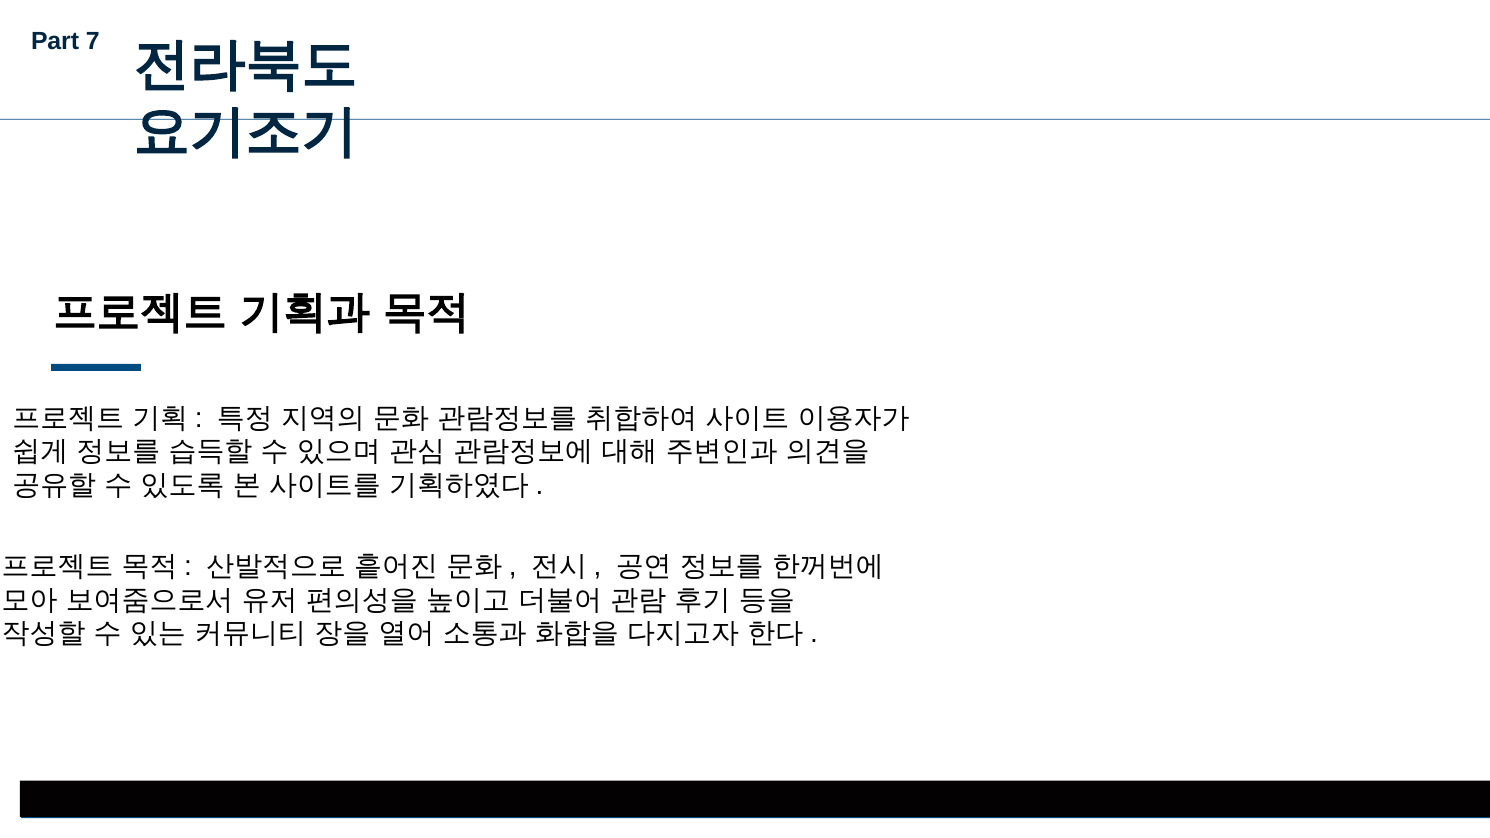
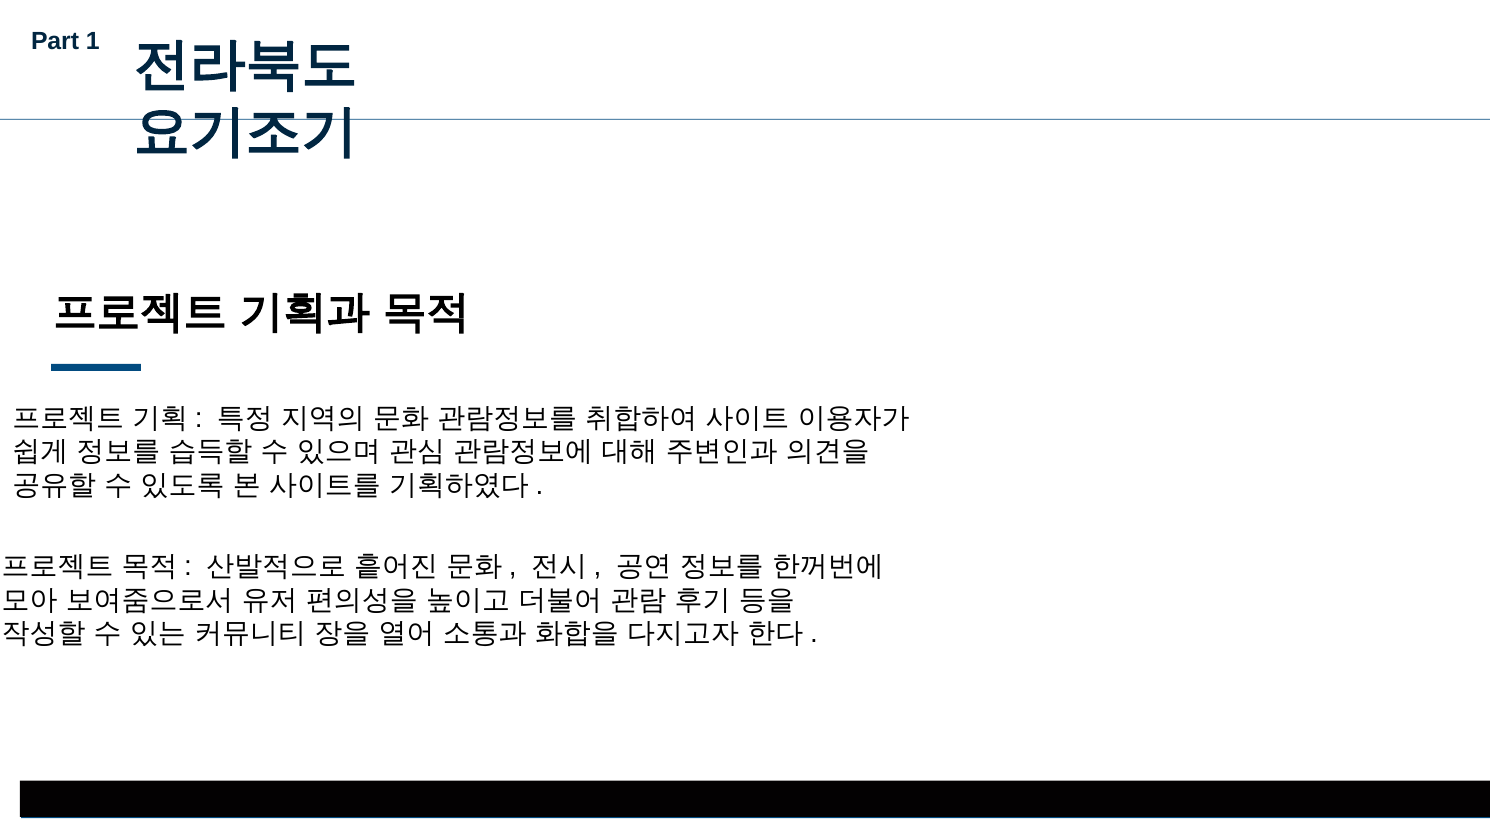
7: 7 -> 1 (93, 42)
